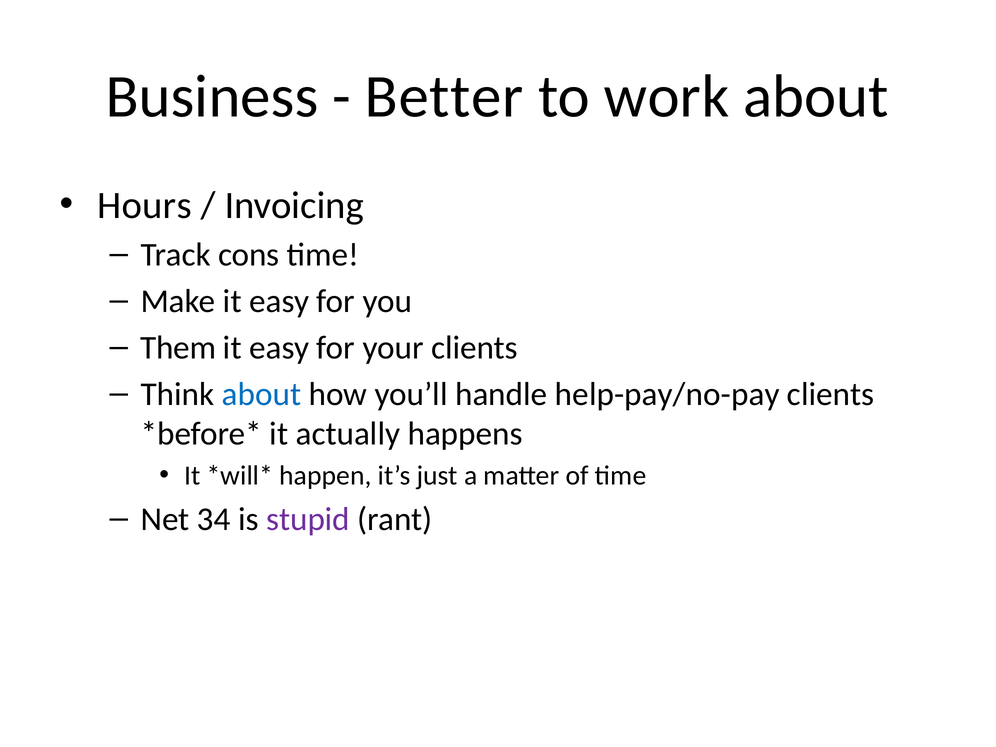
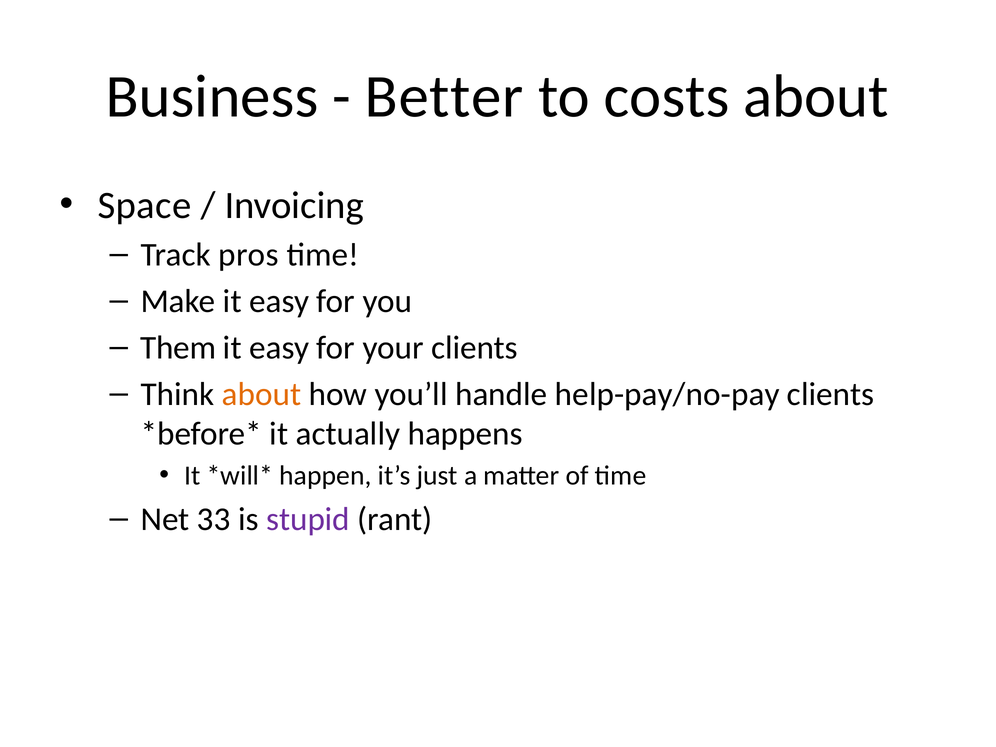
work: work -> costs (667, 96)
Hours: Hours -> Space (144, 205)
cons: cons -> pros (249, 255)
about colour: blue -> orange (261, 394)
34: 34 -> 33 (214, 519)
